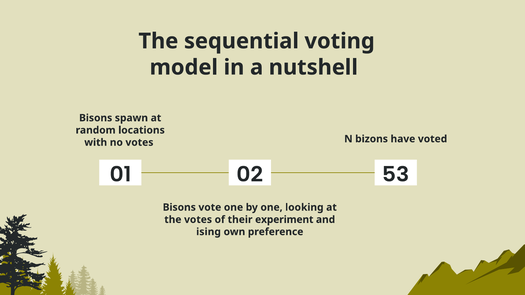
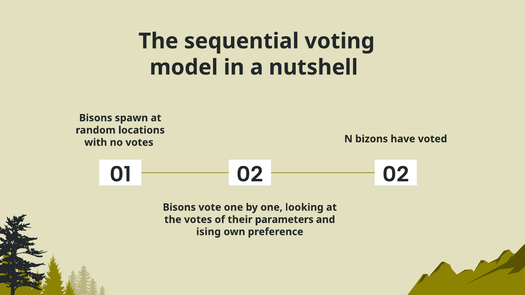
01 53: 53 -> 02 (396, 174)
experiment: experiment -> parameters (284, 220)
